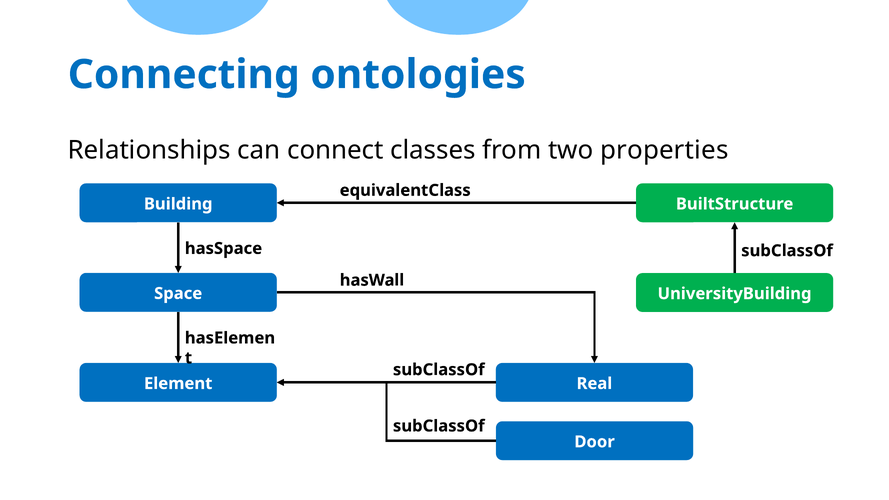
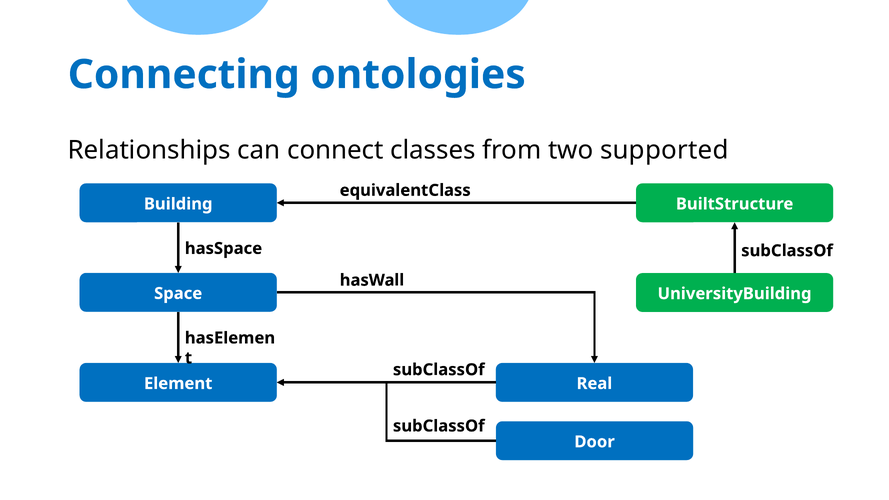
properties: properties -> supported (664, 150)
